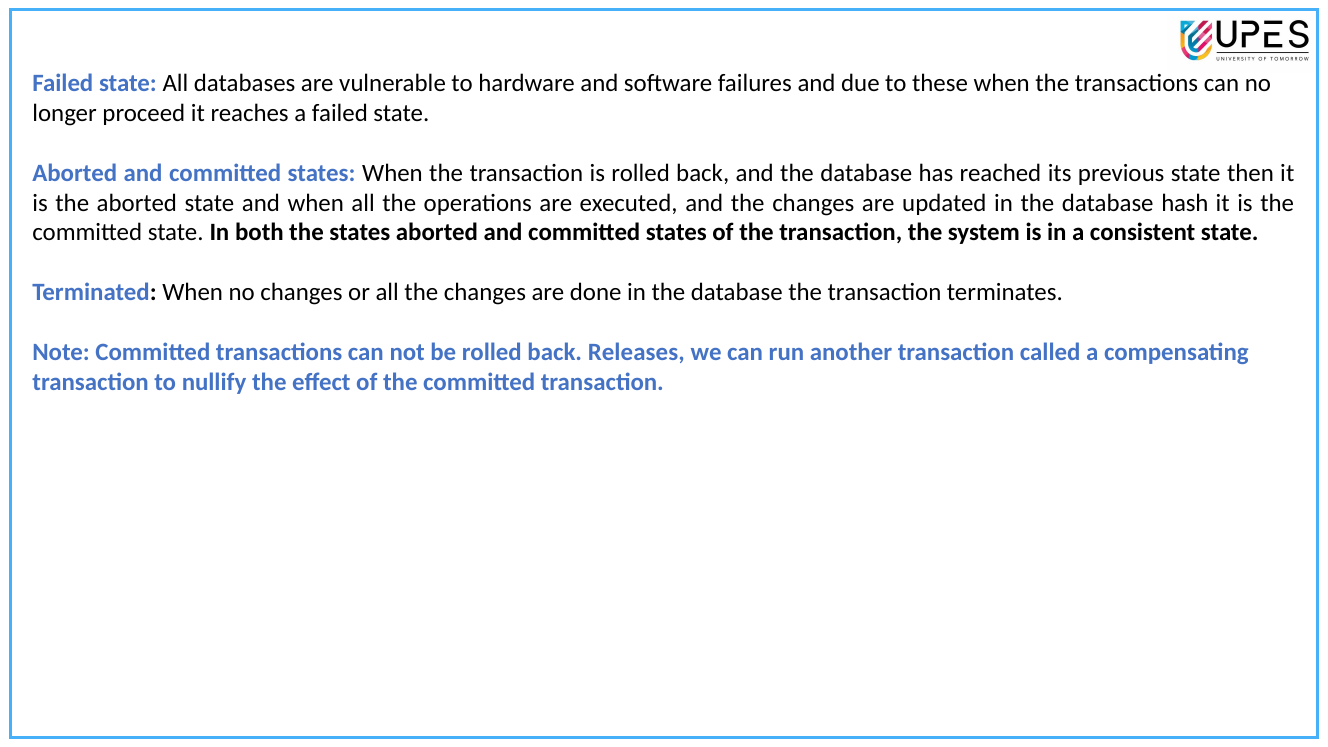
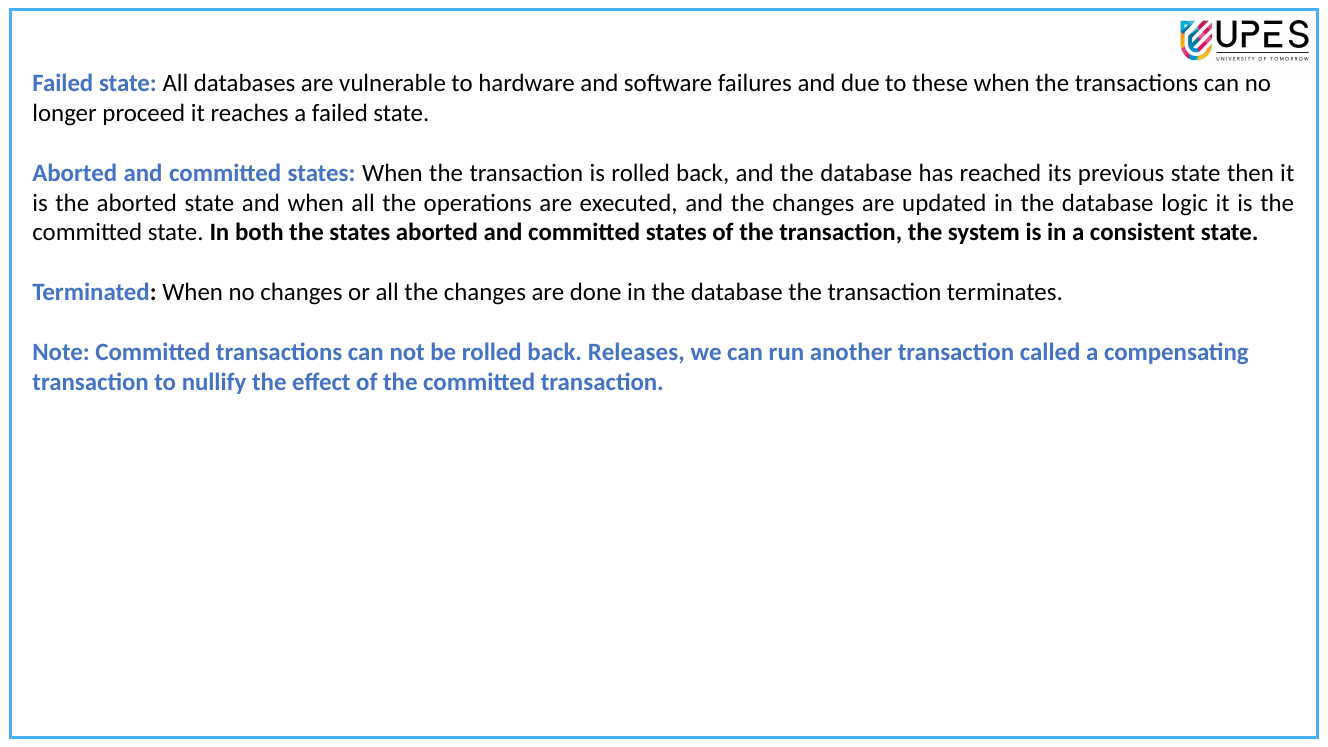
hash: hash -> logic (1185, 203)
